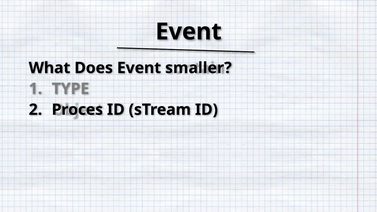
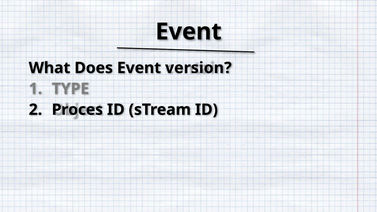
smaller: smaller -> version (198, 68)
